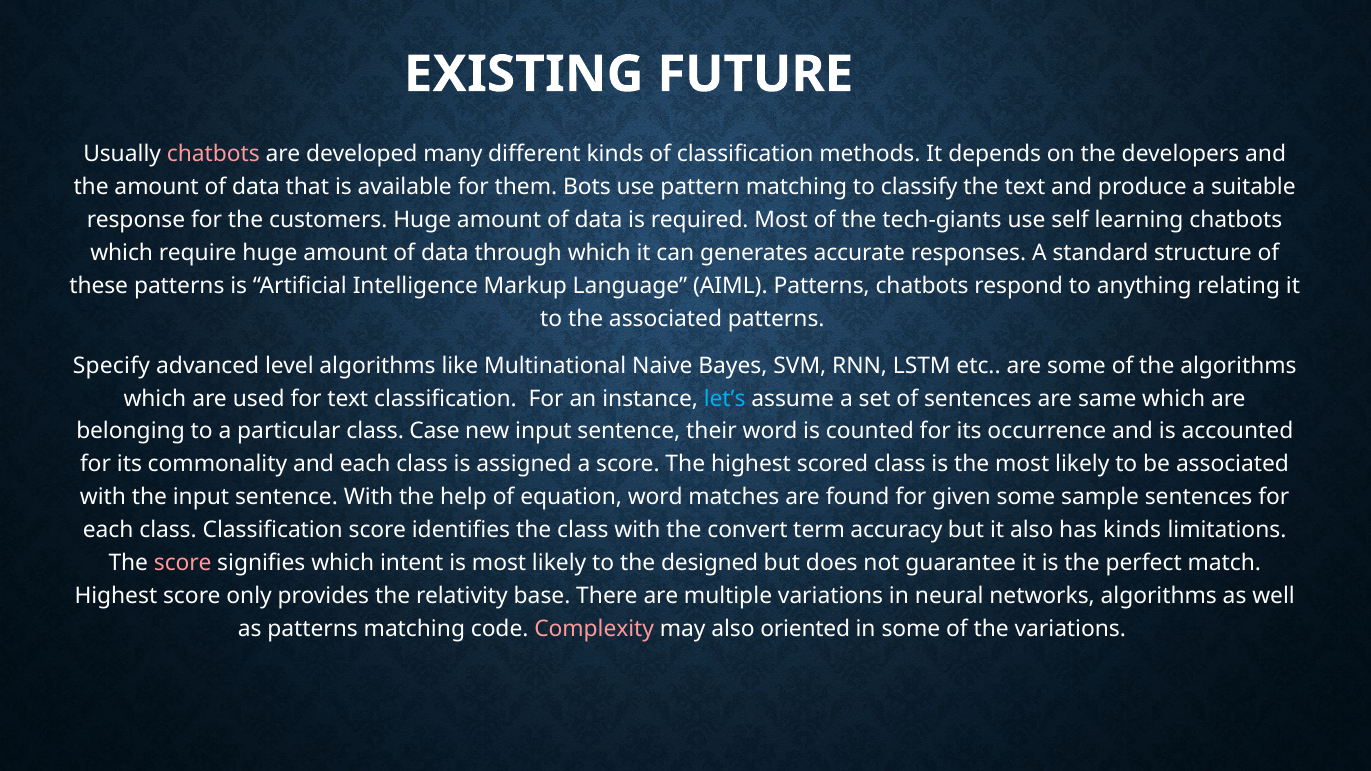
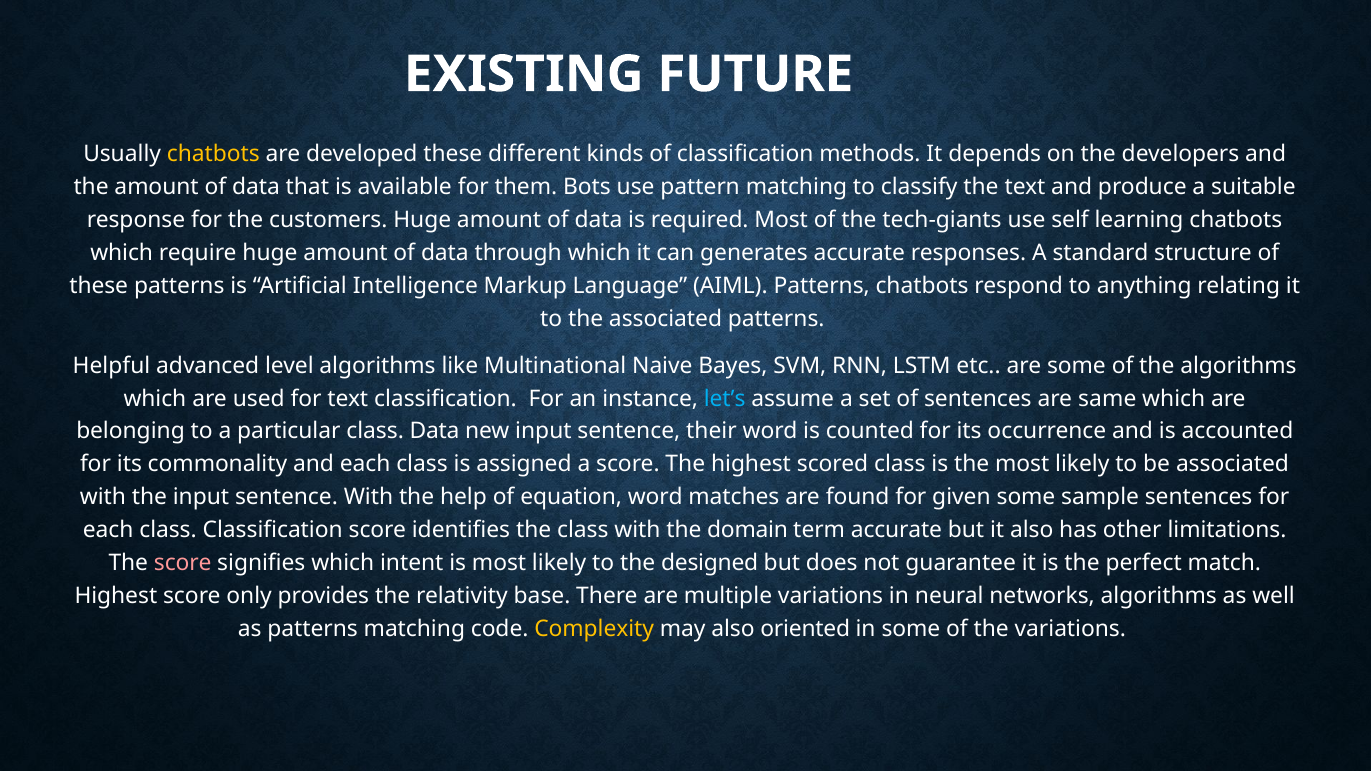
chatbots colour: pink -> yellow (213, 154)
developed many: many -> these (453, 154)
Specify: Specify -> Helpful (112, 366)
class Case: Case -> Data (435, 431)
convert: convert -> domain (748, 530)
term accuracy: accuracy -> accurate (896, 530)
has kinds: kinds -> other (1132, 530)
Complexity colour: pink -> yellow (594, 629)
